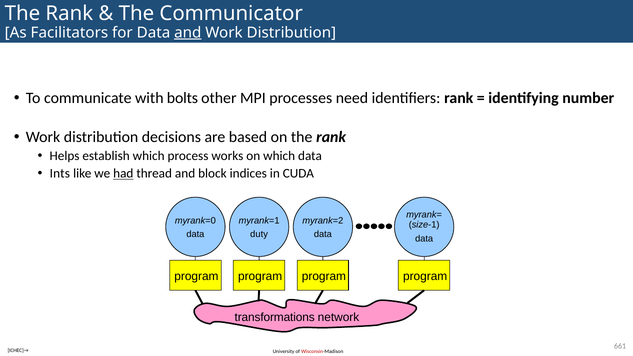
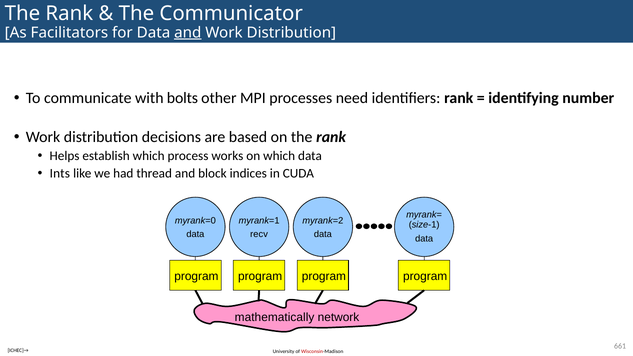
had underline: present -> none (123, 174)
duty: duty -> recv (259, 234)
transformations: transformations -> mathematically (275, 317)
